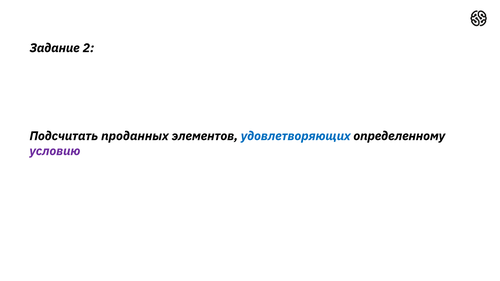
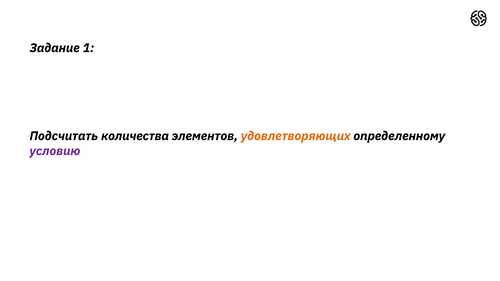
2: 2 -> 1 (88, 48)
проданных: проданных -> количества (135, 136)
удовлетворяющих colour: blue -> orange (296, 136)
